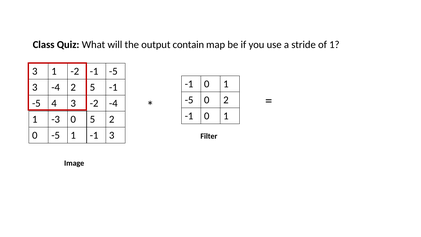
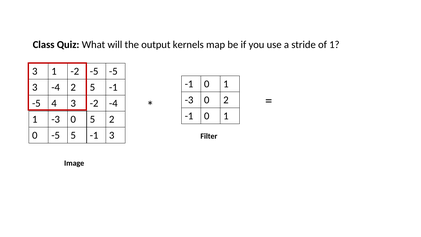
contain: contain -> kernels (188, 45)
-2 -1: -1 -> -5 (94, 71)
-5: -5 -> -3 (189, 100)
-5 1: 1 -> 5 (73, 135)
